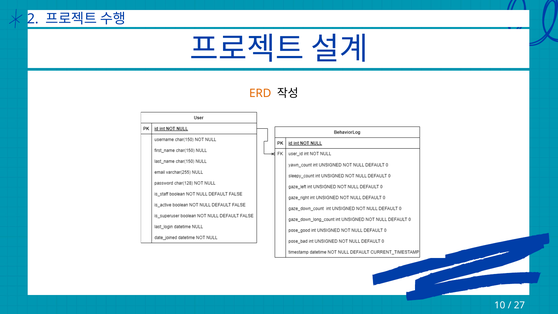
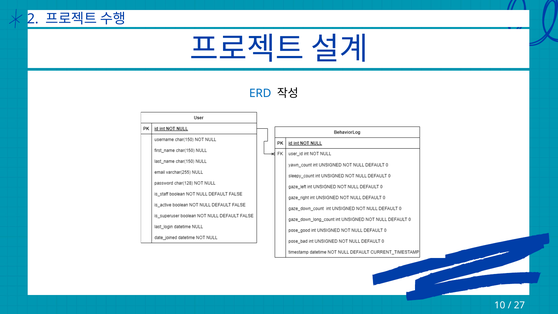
ERD colour: orange -> blue (260, 93)
